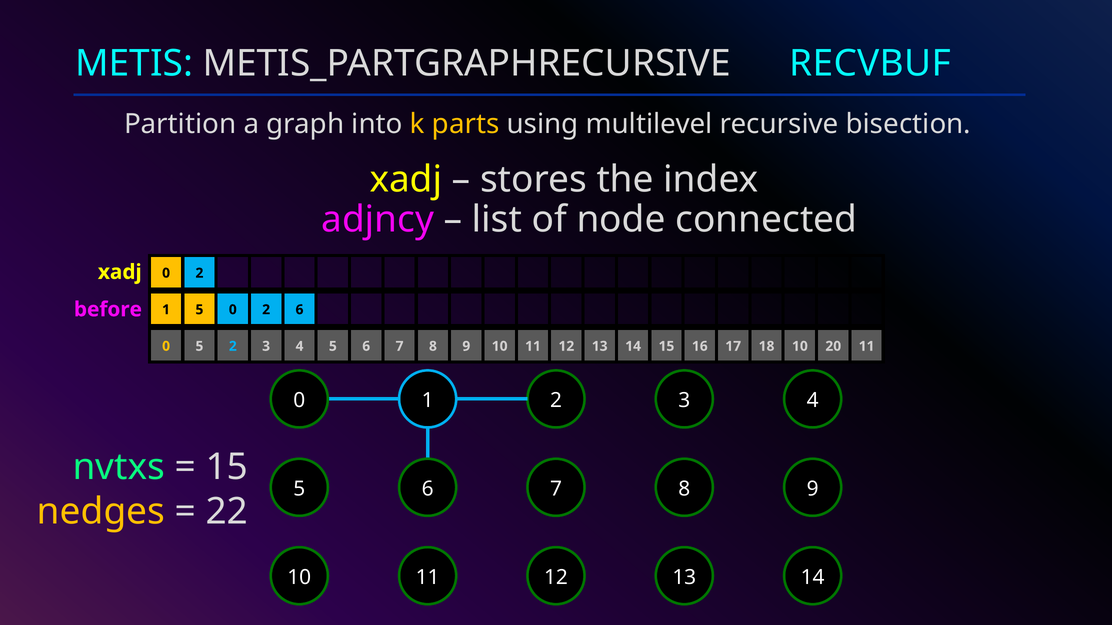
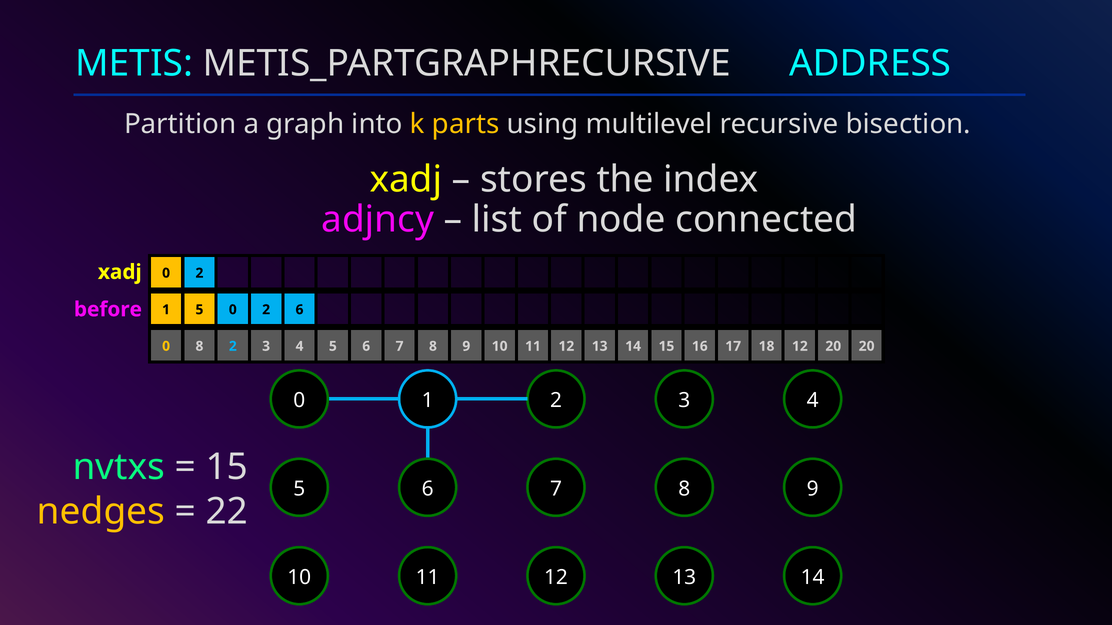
RECVBUF: RECVBUF -> ADDRESS (870, 64)
0 5: 5 -> 8 (199, 346)
18 10: 10 -> 12 (800, 346)
20 11: 11 -> 20 (867, 346)
